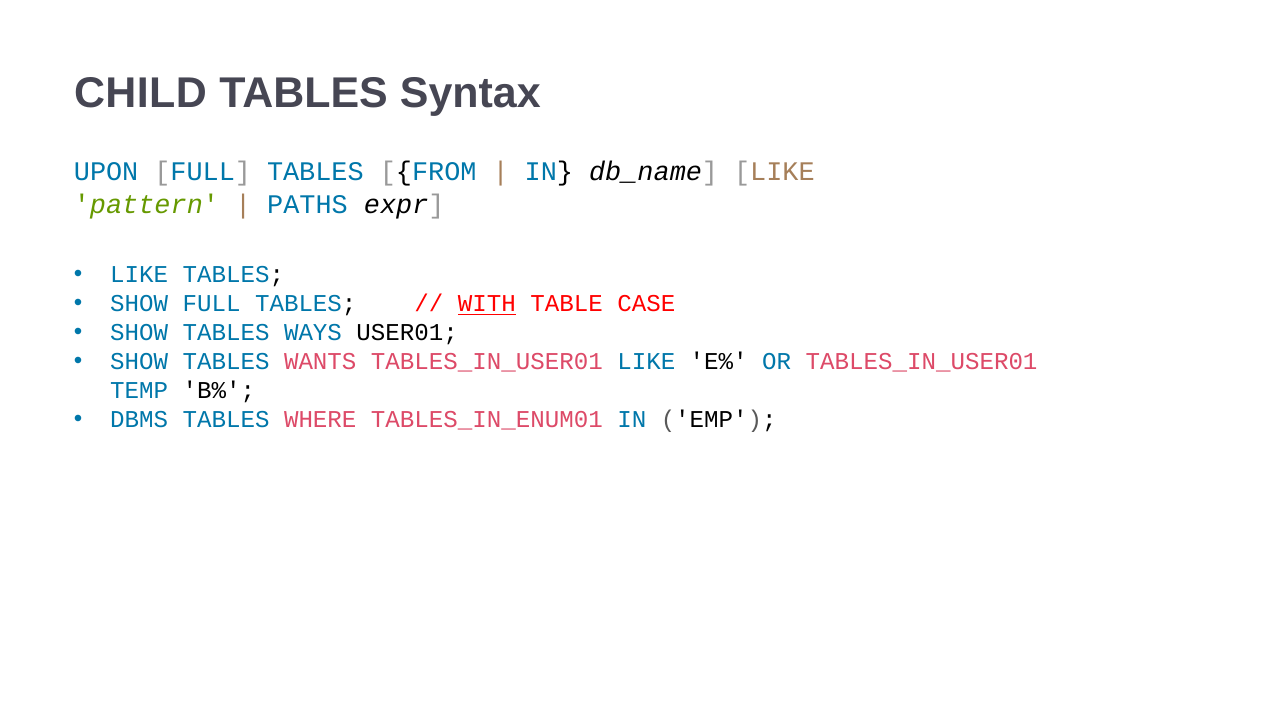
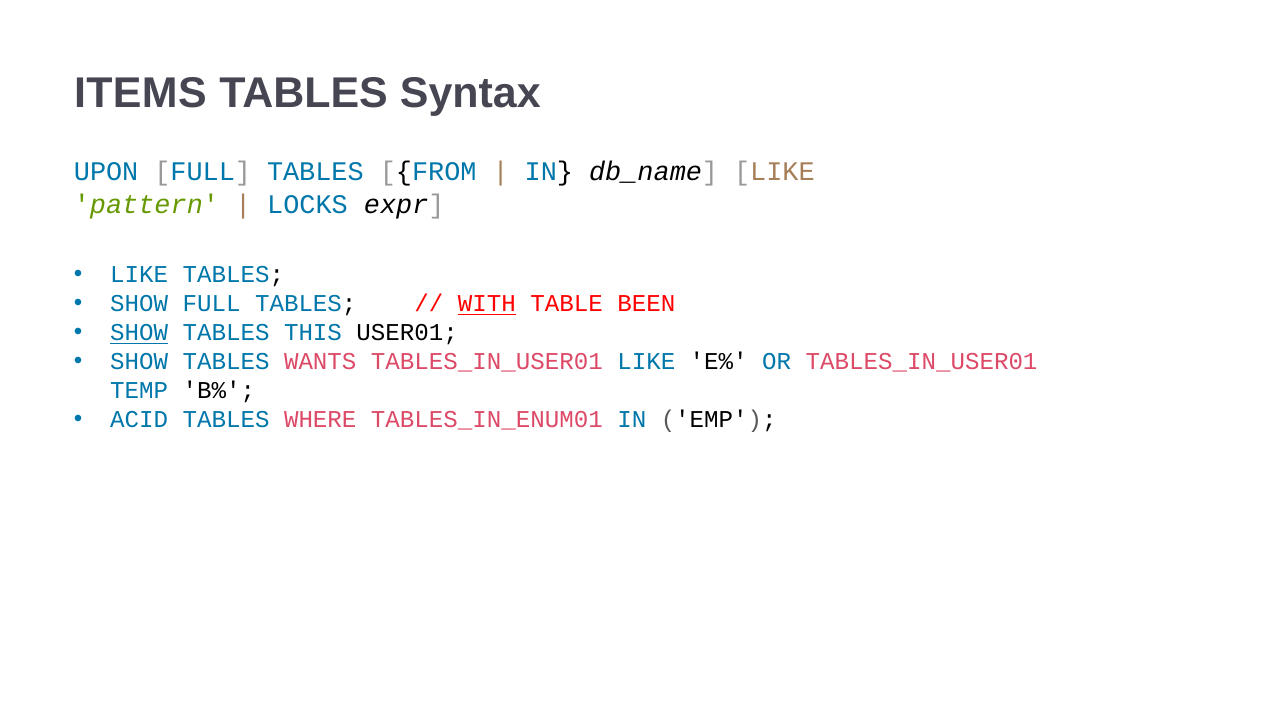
CHILD: CHILD -> ITEMS (140, 93)
PATHS: PATHS -> LOCKS (307, 204)
CASE: CASE -> BEEN (646, 304)
SHOW underline: none -> present (139, 333)
WAYS: WAYS -> THIS (313, 333)
DBMS: DBMS -> ACID (139, 420)
